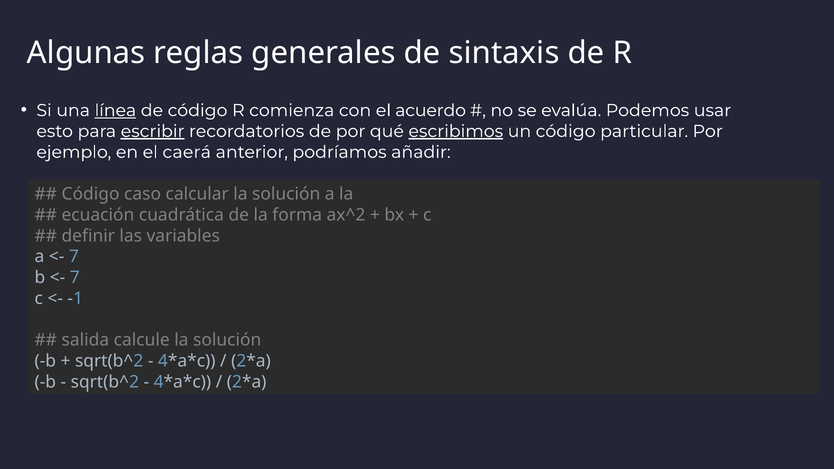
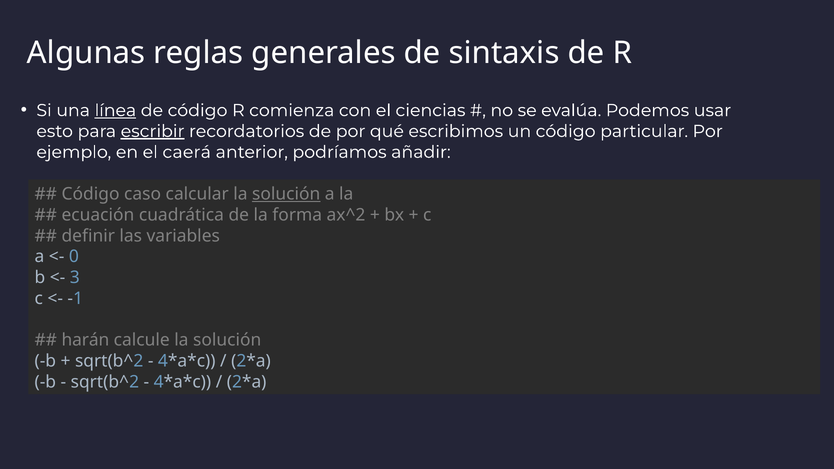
acuerdo: acuerdo -> ciencias (430, 110)
escribimos underline: present -> none (456, 131)
solución underline: none -> present (286, 194)
7: 7 -> 0 (74, 257)
7: 7 -> 3 (75, 278)
salida: salida -> harán (85, 340)
